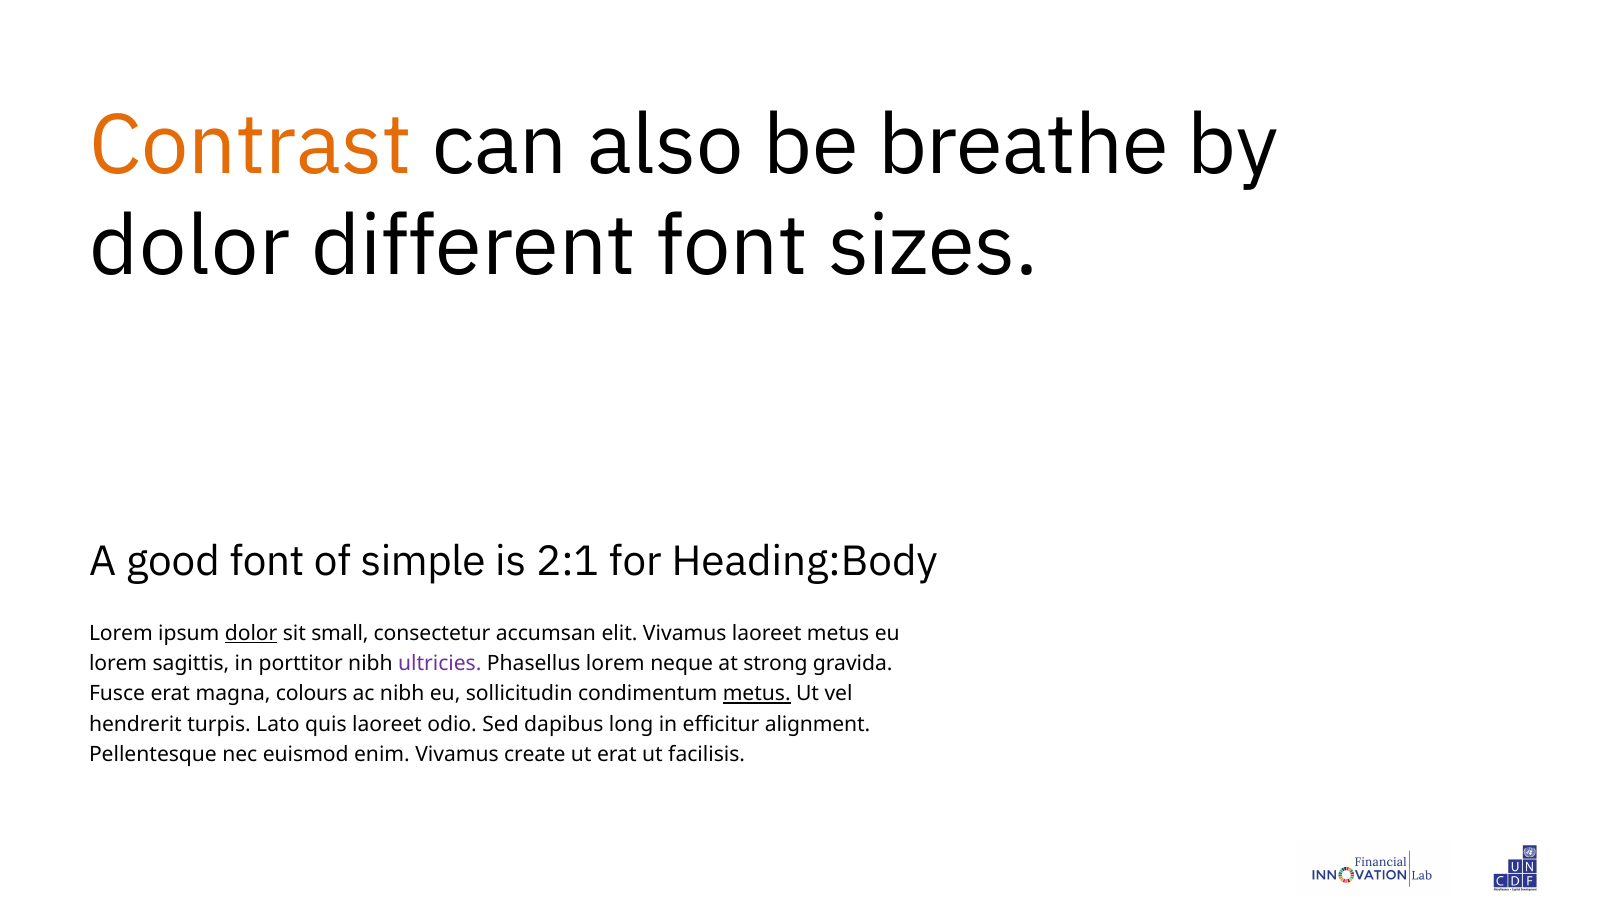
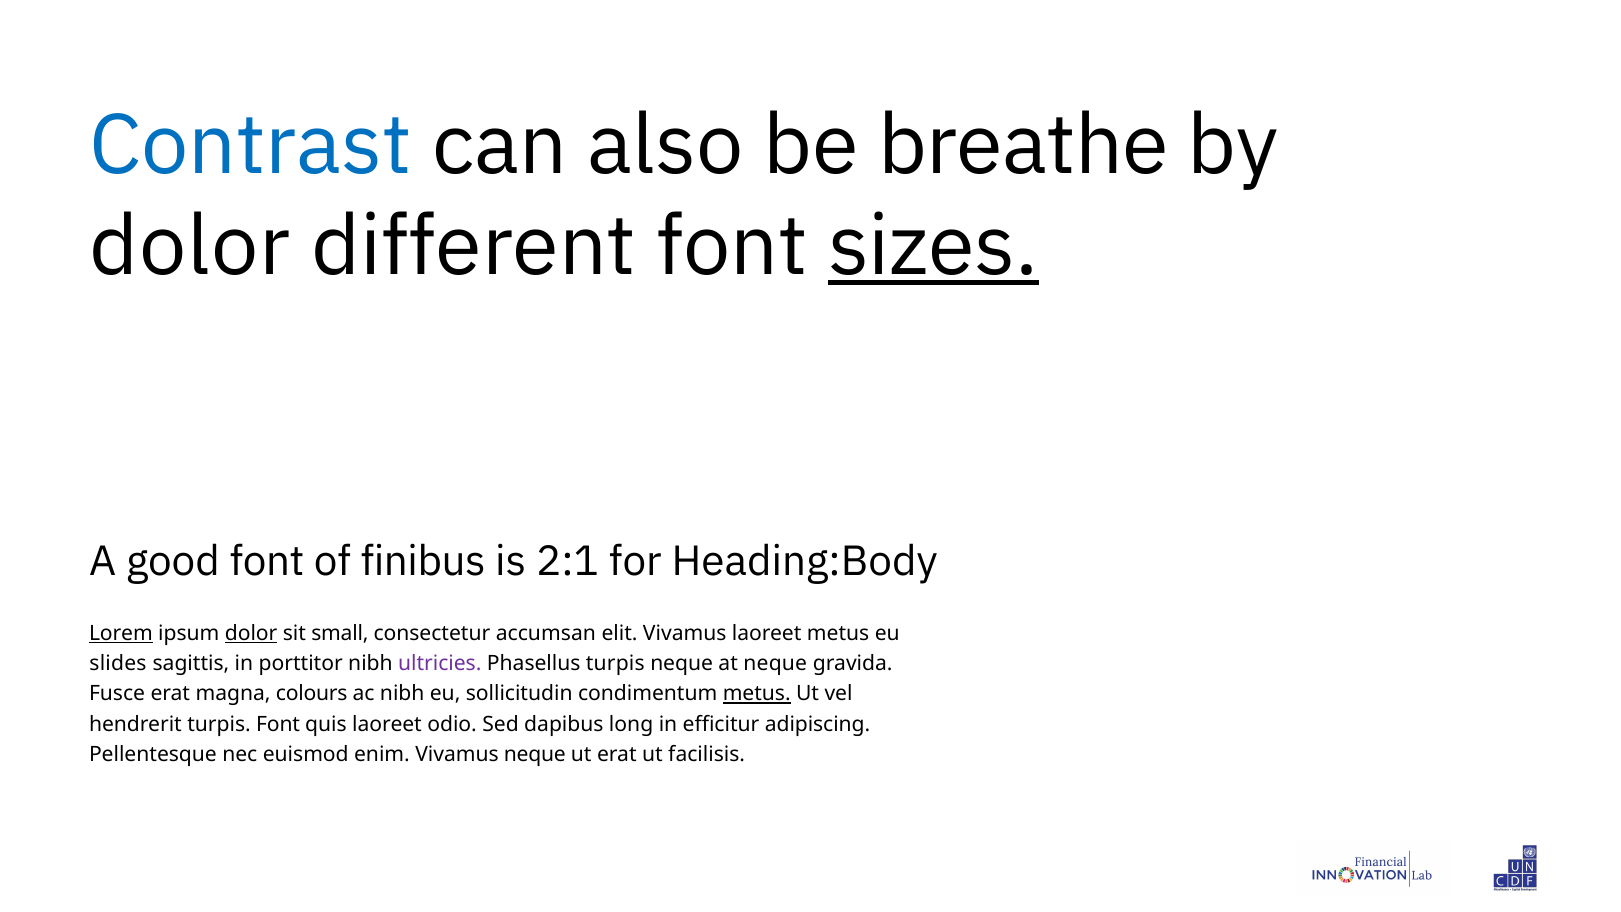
Contrast colour: orange -> blue (251, 145)
sizes underline: none -> present (933, 247)
simple: simple -> finibus (423, 561)
Lorem underline: none -> present (121, 633)
lorem: lorem -> slides (118, 663)
Phasellus lorem: lorem -> turpis (615, 663)
at strong: strong -> neque (775, 663)
turpis Lato: Lato -> Font (278, 724)
alignment: alignment -> adipiscing (818, 724)
Vivamus create: create -> neque (535, 755)
